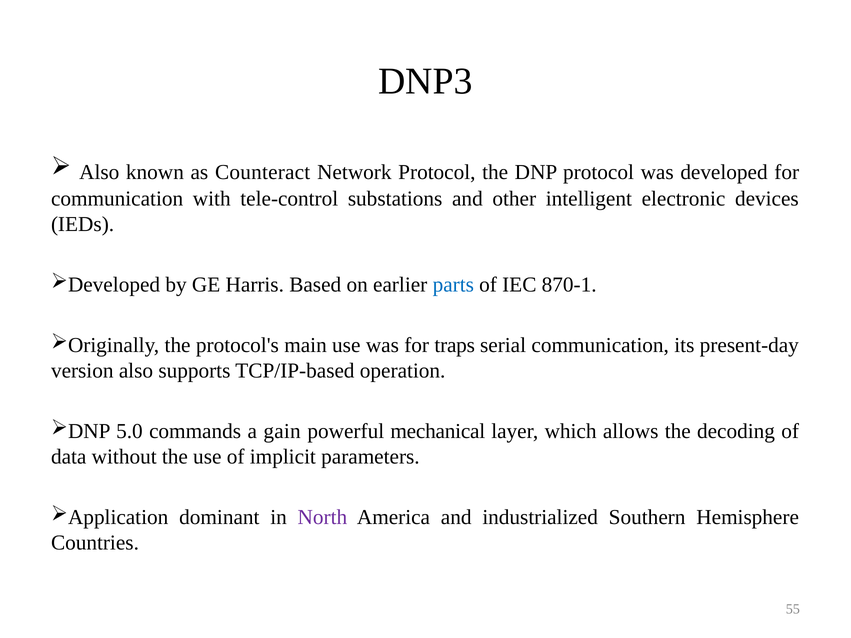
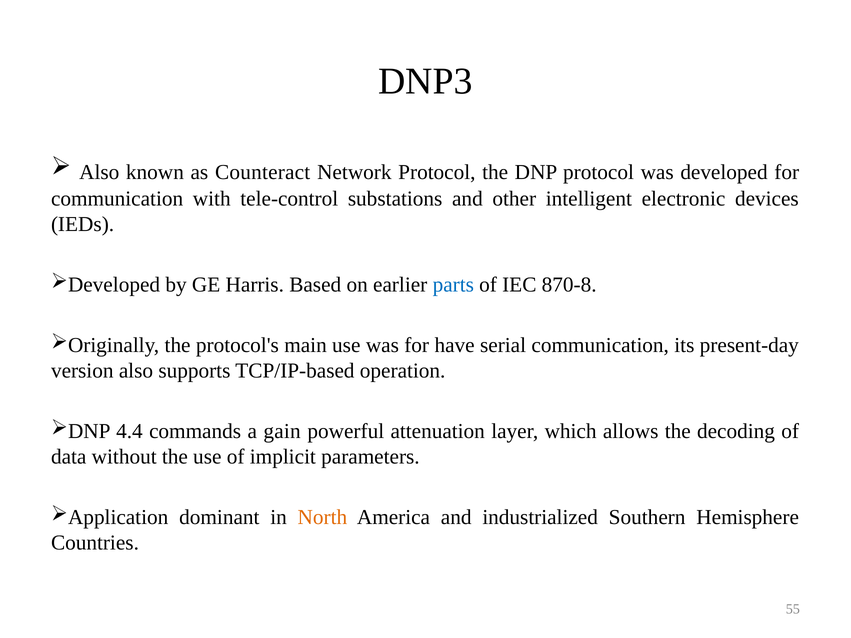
870-1: 870-1 -> 870-8 (569, 285)
traps: traps -> have (455, 345)
5.0: 5.0 -> 4.4 (129, 431)
mechanical: mechanical -> attenuation (438, 431)
North colour: purple -> orange (322, 517)
